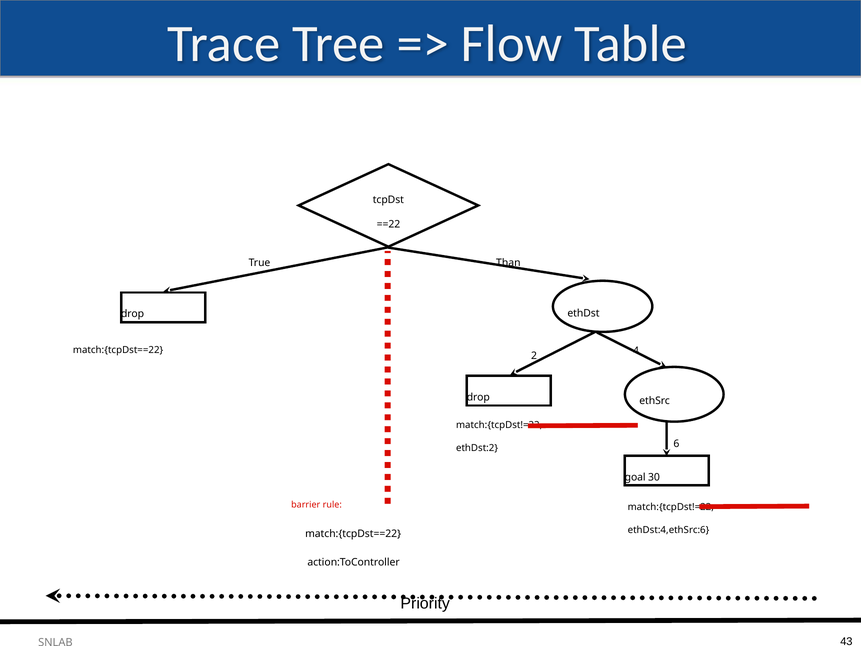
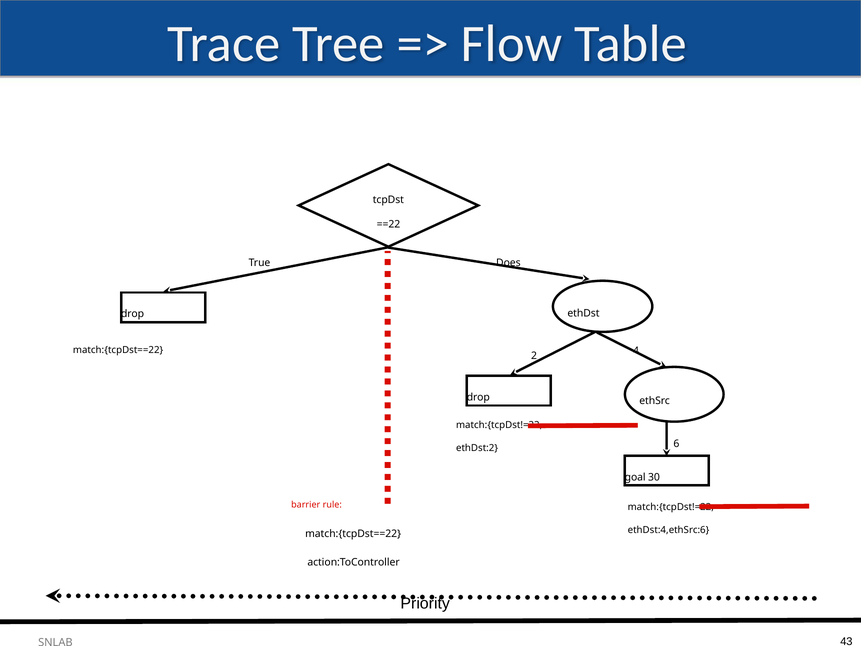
Than: Than -> Does (508, 263)
